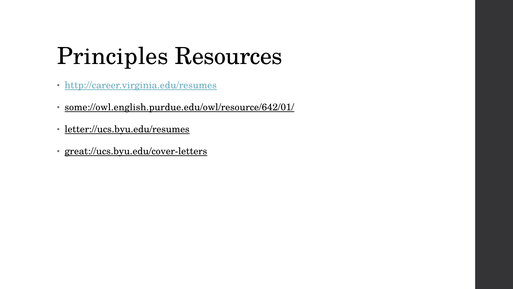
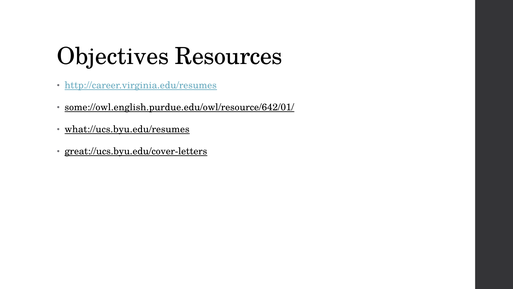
Principles: Principles -> Objectives (113, 56)
letter://ucs.byu.edu/resumes: letter://ucs.byu.edu/resumes -> what://ucs.byu.edu/resumes (127, 129)
